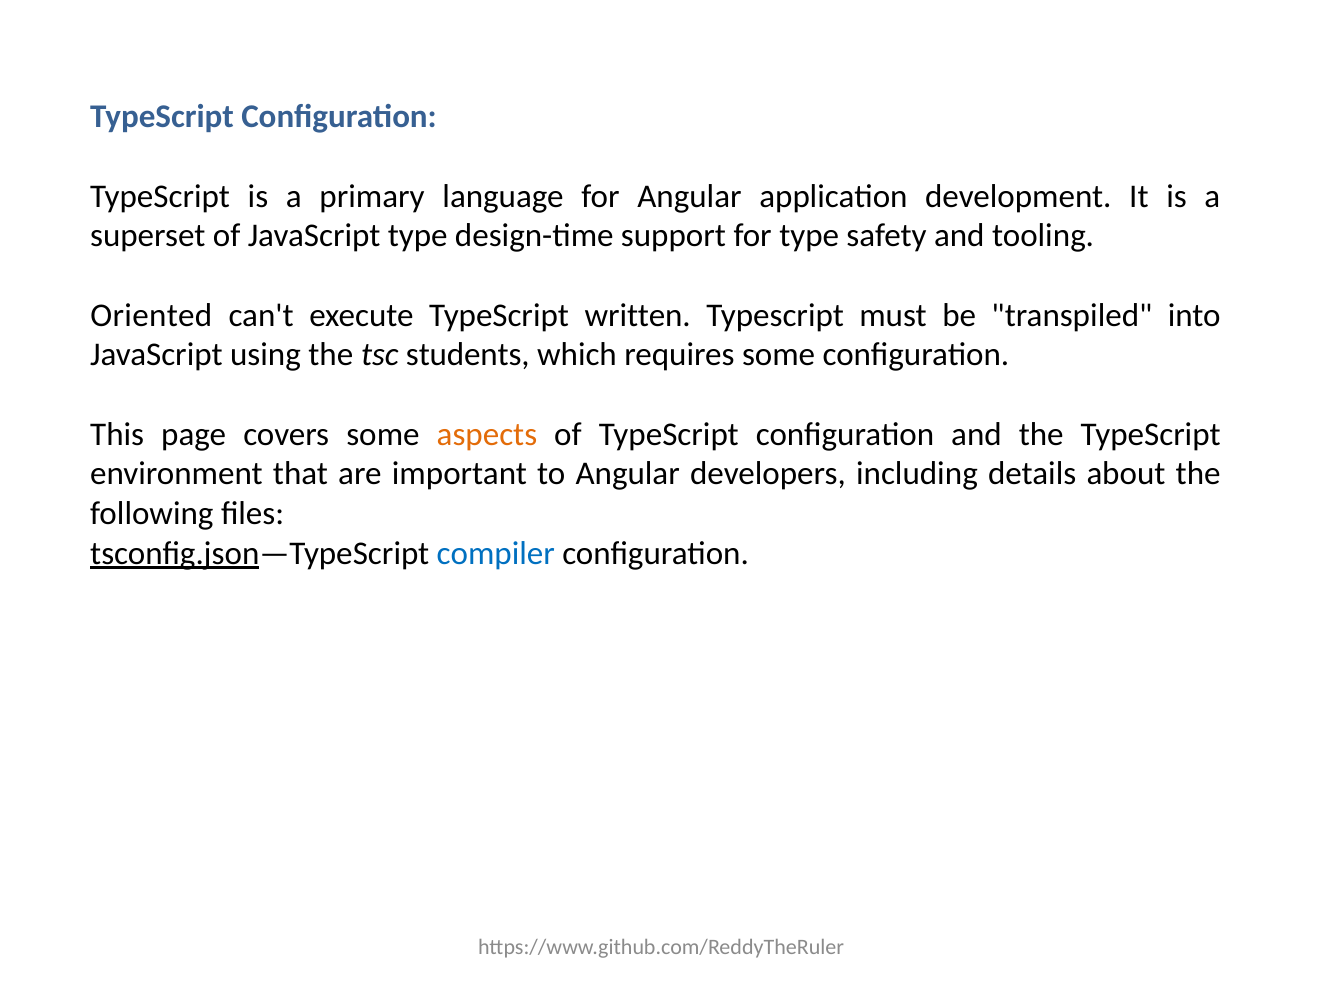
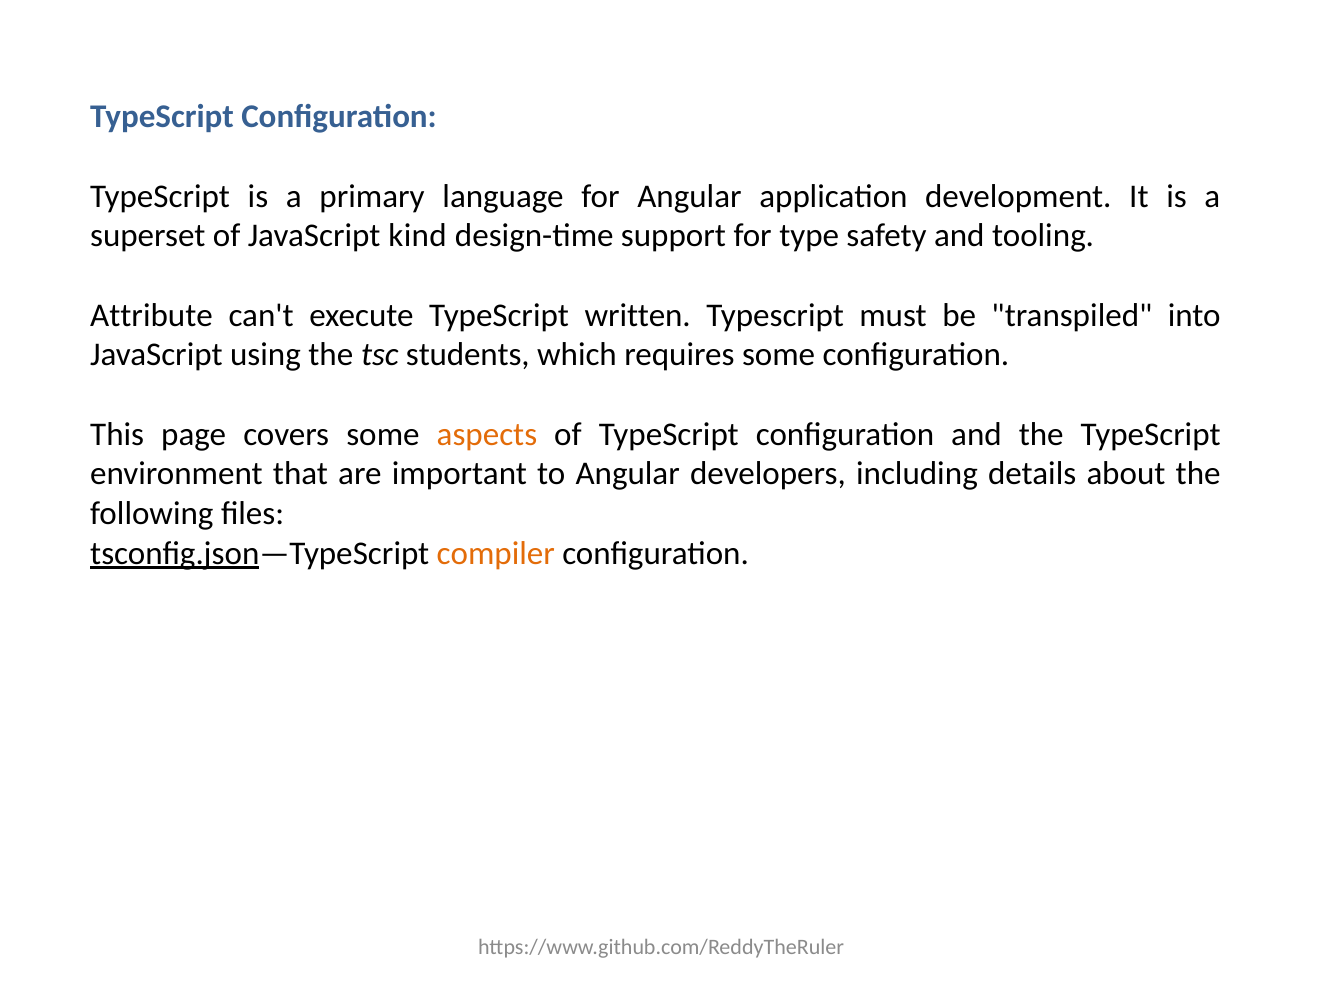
JavaScript type: type -> kind (418, 236)
Oriented: Oriented -> Attribute (152, 315)
compiler colour: blue -> orange (496, 553)
